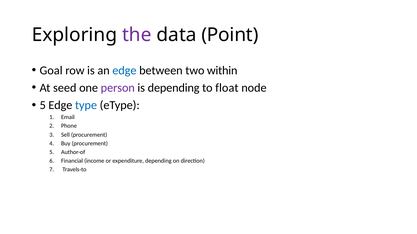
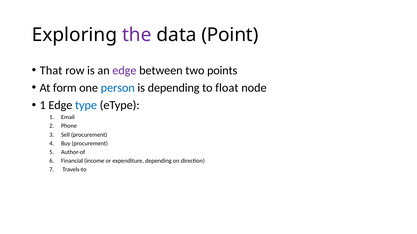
Goal: Goal -> That (51, 71)
edge colour: blue -> purple (124, 71)
within: within -> points (222, 71)
seed: seed -> form (65, 88)
person colour: purple -> blue (118, 88)
5: 5 -> 1 (43, 105)
